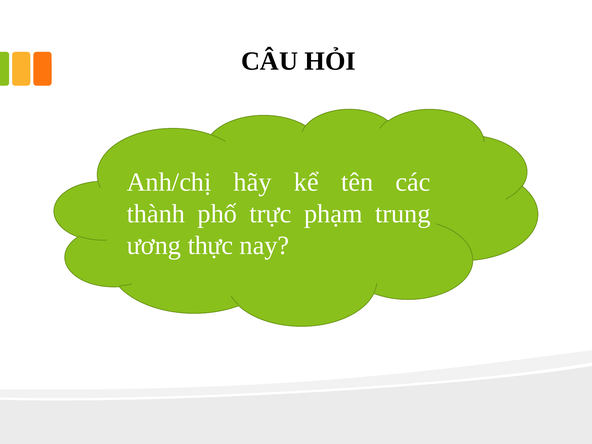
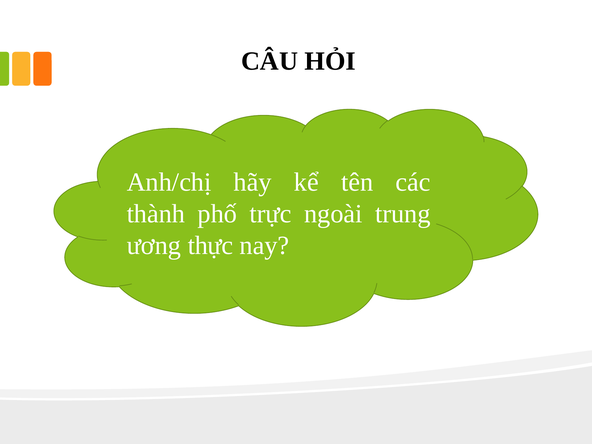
phạm: phạm -> ngoài (333, 214)
